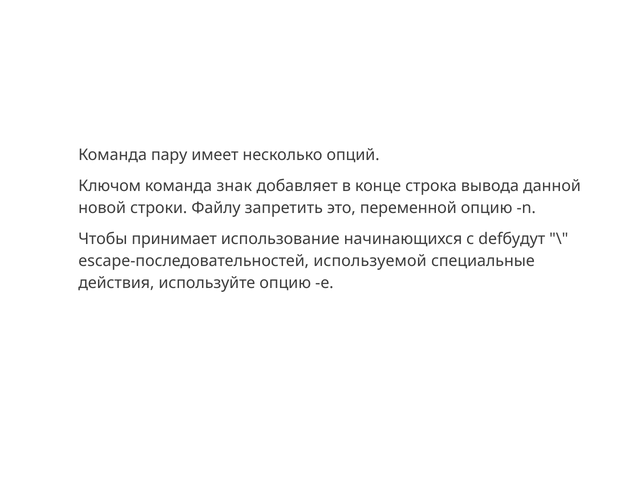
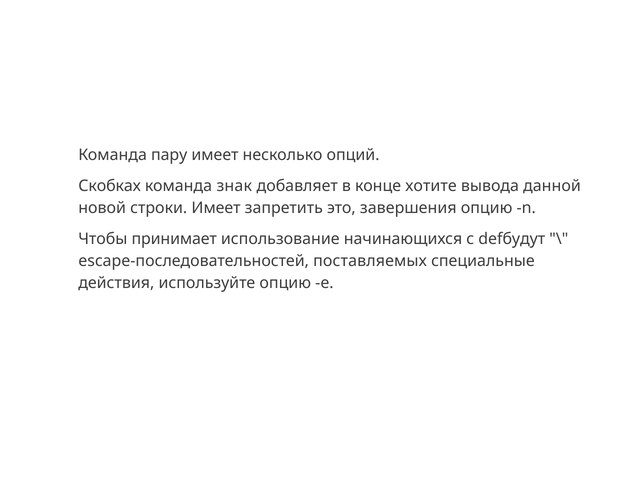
Ключом: Ключом -> Скобках (110, 186)
строка: строка -> хотите (431, 186)
строки Файлу: Файлу -> Имеет (216, 208)
переменной: переменной -> завершения (408, 208)
используемой: используемой -> поставляемых (370, 261)
